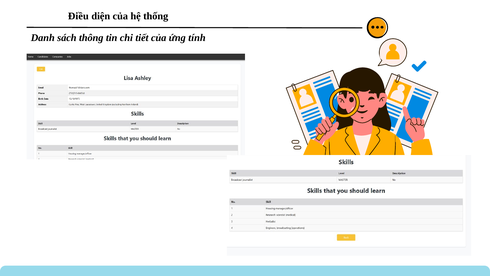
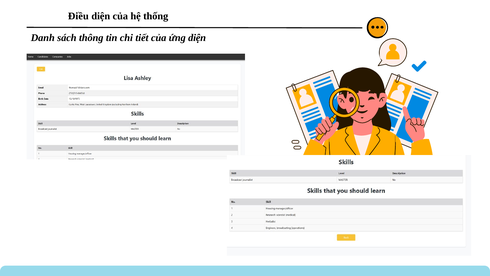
ứng tính: tính -> diện (197, 38)
